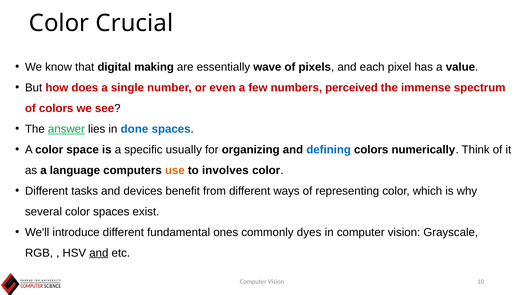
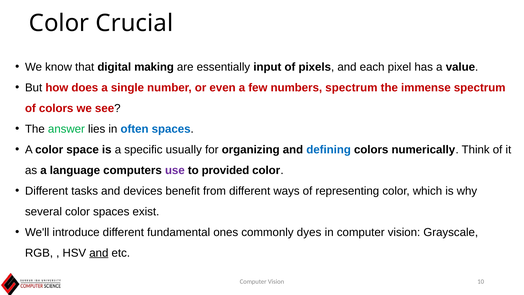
wave: wave -> input (267, 67)
numbers perceived: perceived -> spectrum (351, 88)
answer underline: present -> none (66, 129)
done: done -> often (135, 129)
use colour: orange -> purple (175, 170)
involves: involves -> provided (225, 170)
